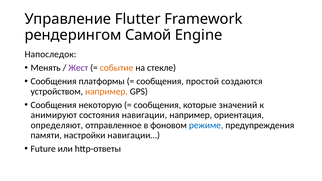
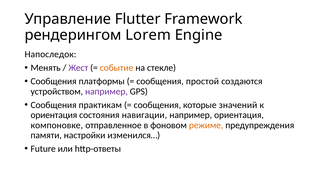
Самой: Самой -> Lorem (148, 35)
например colour: orange -> purple (106, 92)
некоторую: некоторую -> практикам (100, 105)
анимируют: анимируют -> ориентация (54, 115)
определяют: определяют -> компоновке (57, 125)
режиме colour: blue -> orange (206, 125)
навигации…: навигации… -> изменился… (134, 135)
